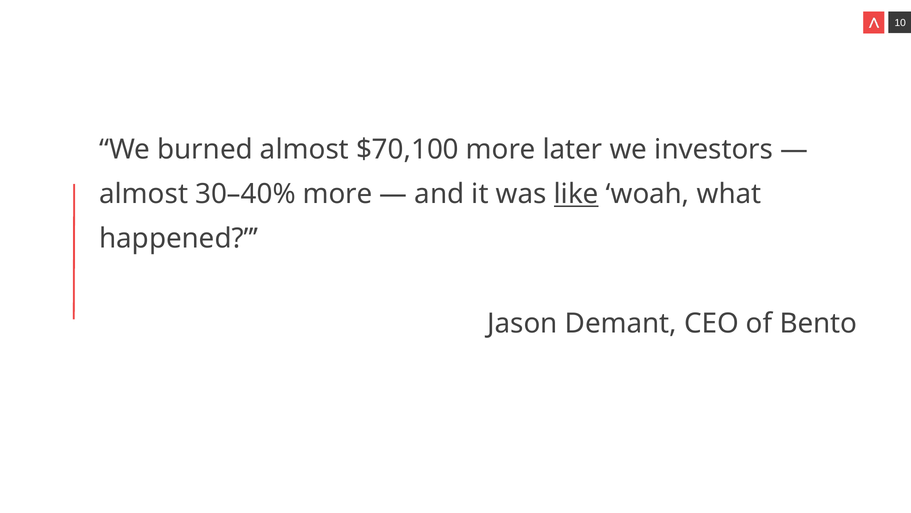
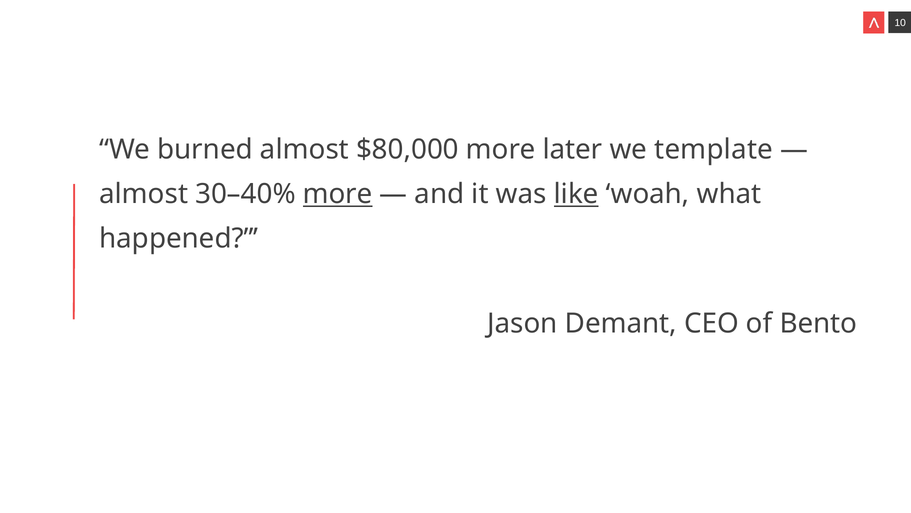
$70,100: $70,100 -> $80,000 (407, 150)
investors: investors -> template (714, 150)
more underline: none -> present (338, 194)
